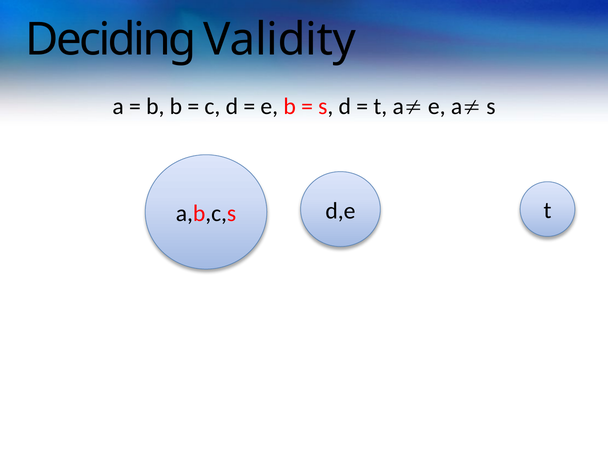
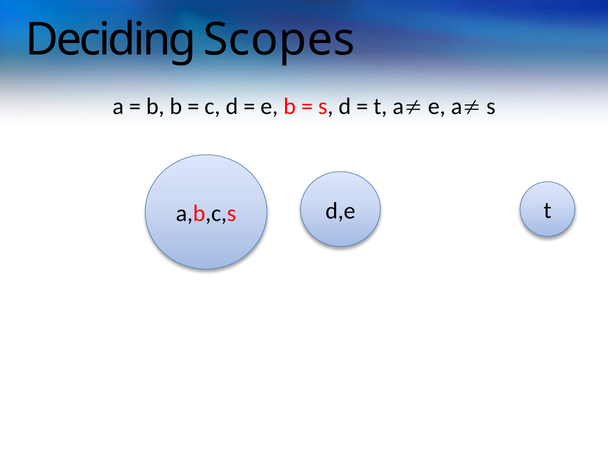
Validity: Validity -> Scopes (279, 40)
